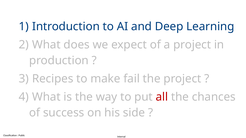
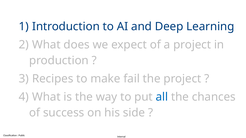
all colour: red -> blue (162, 97)
